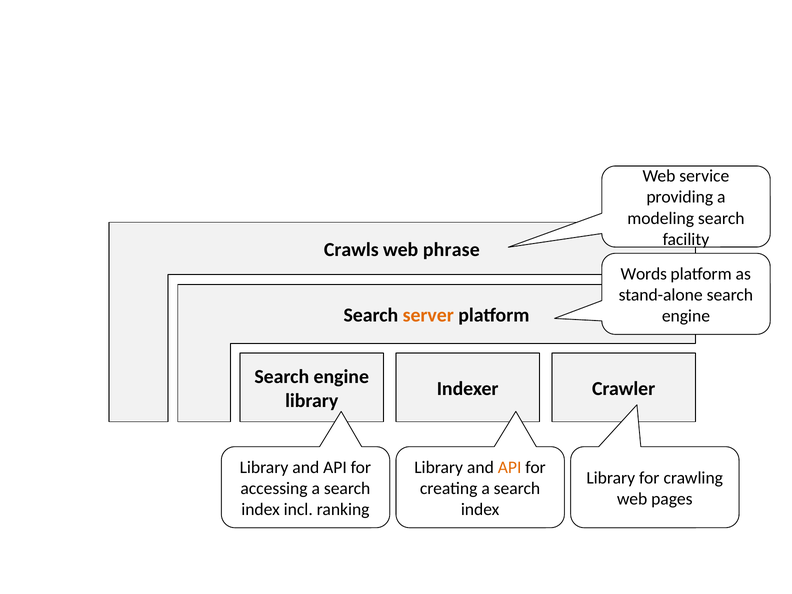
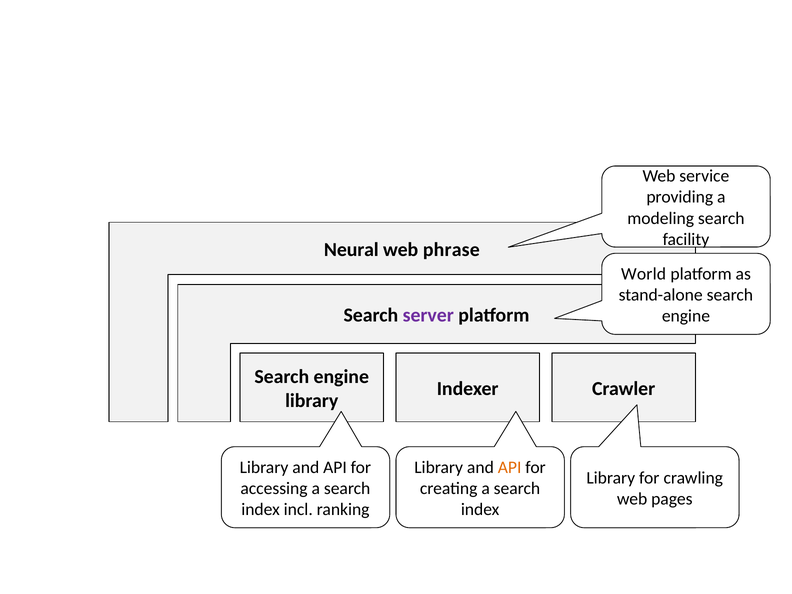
Crawls: Crawls -> Neural (351, 250)
Words: Words -> World (644, 274)
server colour: orange -> purple (428, 315)
